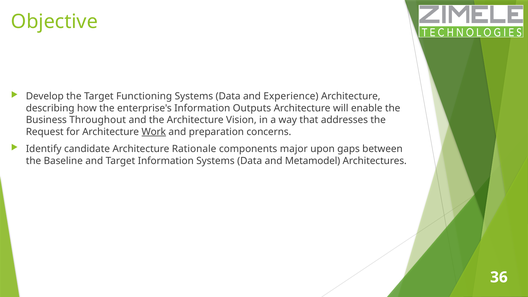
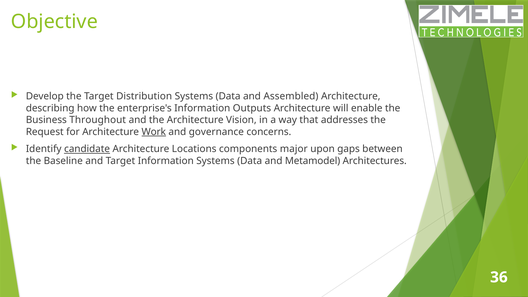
Functioning: Functioning -> Distribution (144, 96)
Experience: Experience -> Assembled (291, 96)
preparation: preparation -> governance (216, 132)
candidate underline: none -> present (87, 149)
Rationale: Rationale -> Locations (194, 149)
